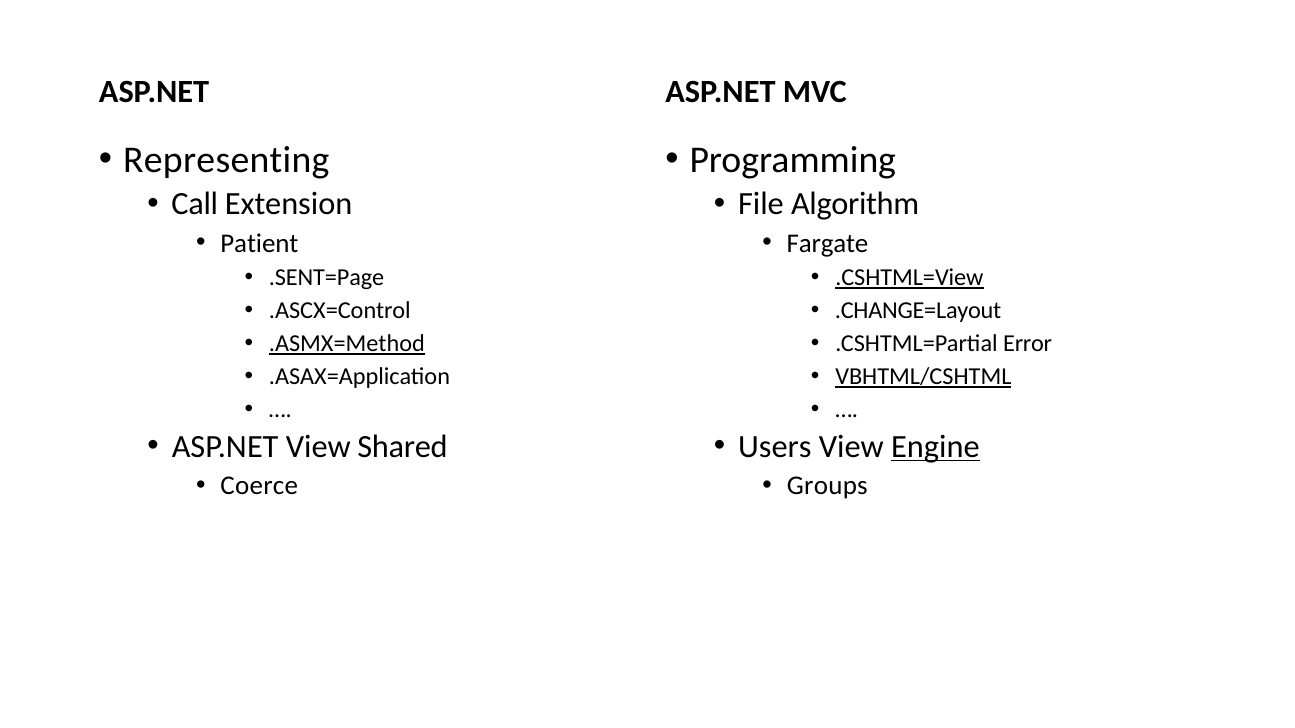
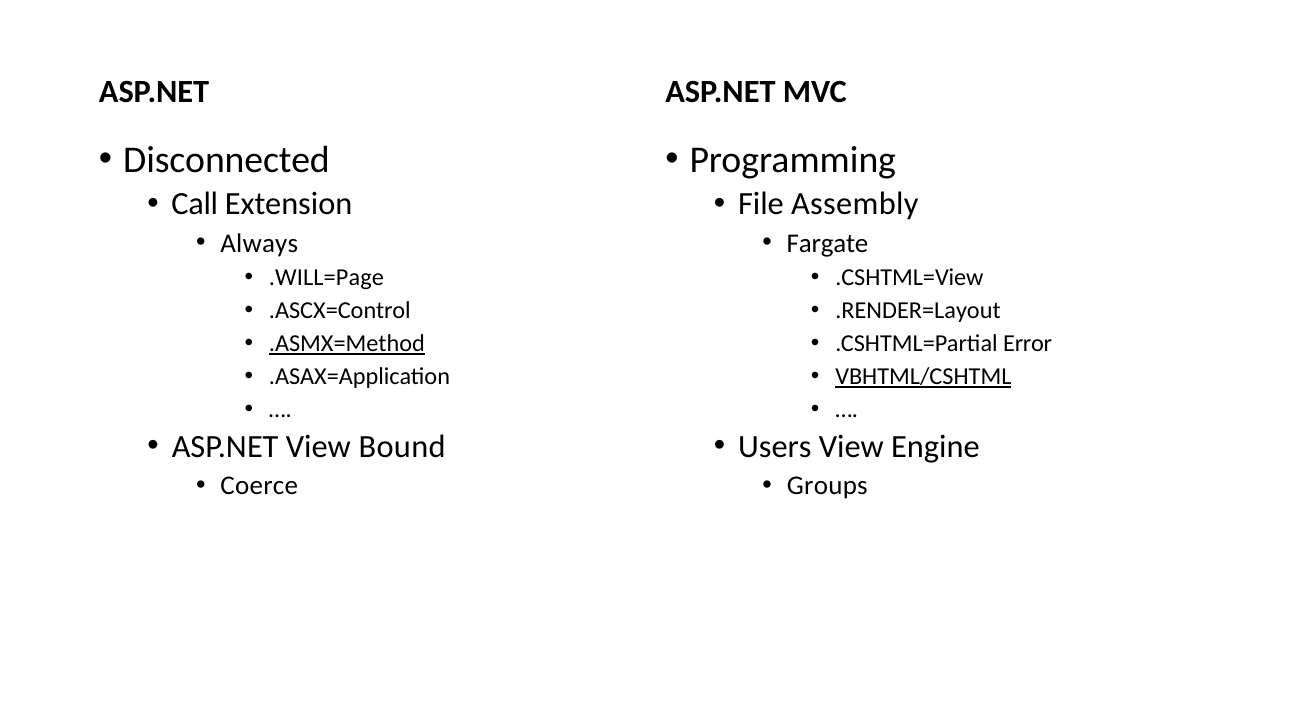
Representing: Representing -> Disconnected (226, 160)
Algorithm: Algorithm -> Assembly (855, 204)
Patient: Patient -> Always (259, 243)
.SENT=Page: .SENT=Page -> .WILL=Page (326, 278)
.CSHTML=View underline: present -> none (909, 278)
.CHANGE=Layout: .CHANGE=Layout -> .RENDER=Layout (918, 311)
Shared: Shared -> Bound (402, 447)
Engine underline: present -> none (935, 447)
